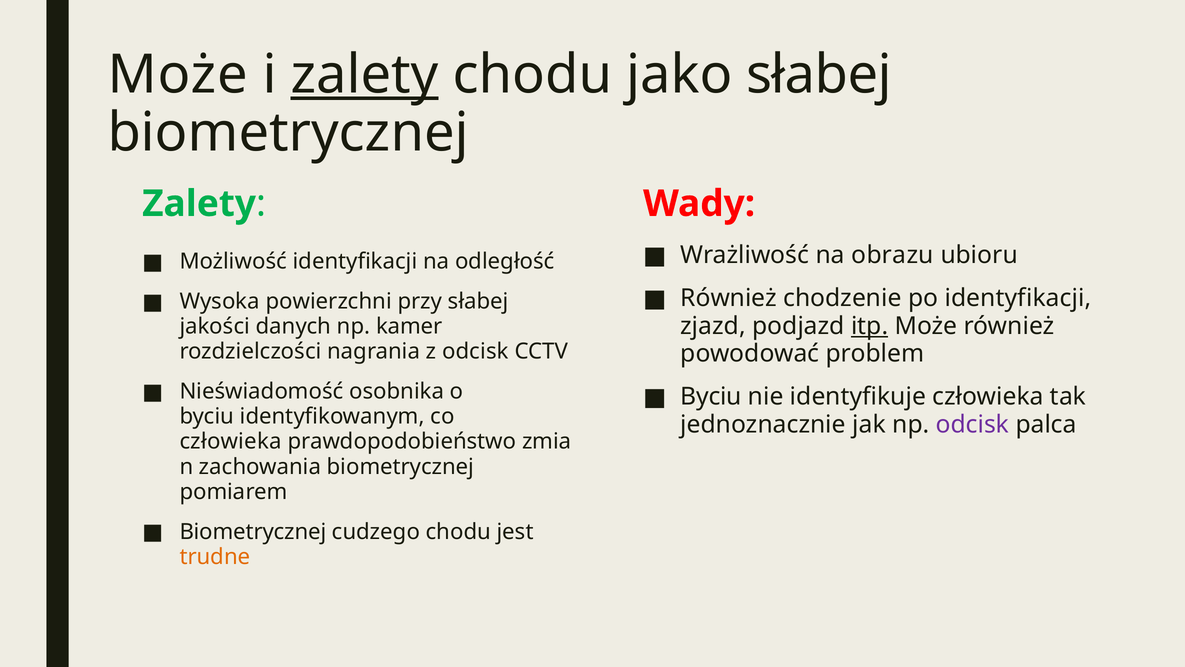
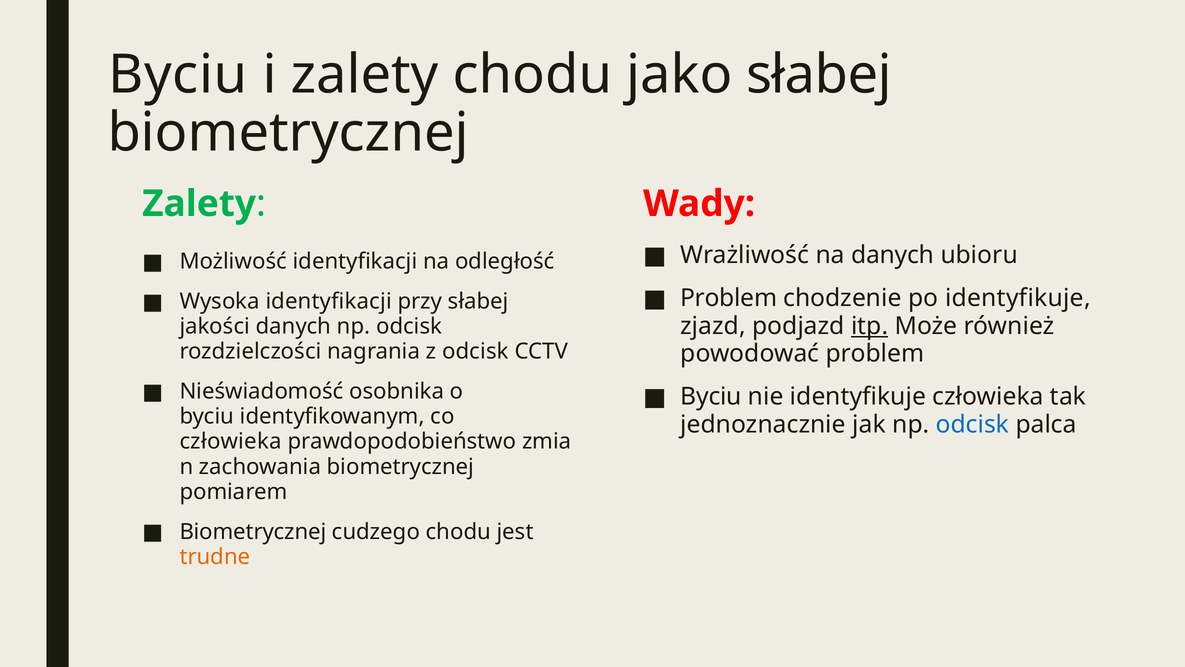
Może: Może -> Byciu (178, 75)
zalety underline: present -> none (365, 75)
na obrazu: obrazu -> danych (893, 255)
Również: Również -> Problem (729, 298)
po identyfikacji: identyfikacji -> identyfikuje (1018, 298)
Wysoka powierzchni: powierzchni -> identyfikacji (329, 301)
danych np kamer: kamer -> odcisk (409, 326)
odcisk colour: purple -> blue (972, 424)
